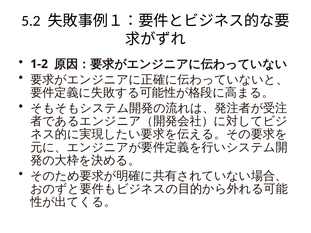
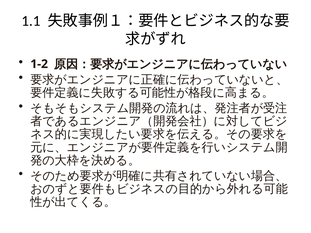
5.2: 5.2 -> 1.1 (31, 21)
